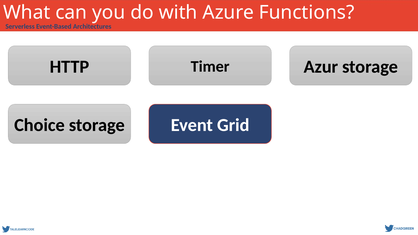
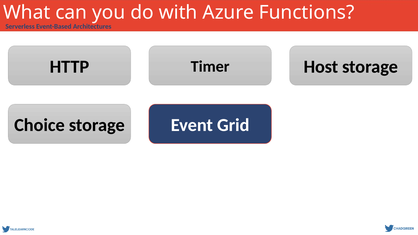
Azur: Azur -> Host (321, 67)
